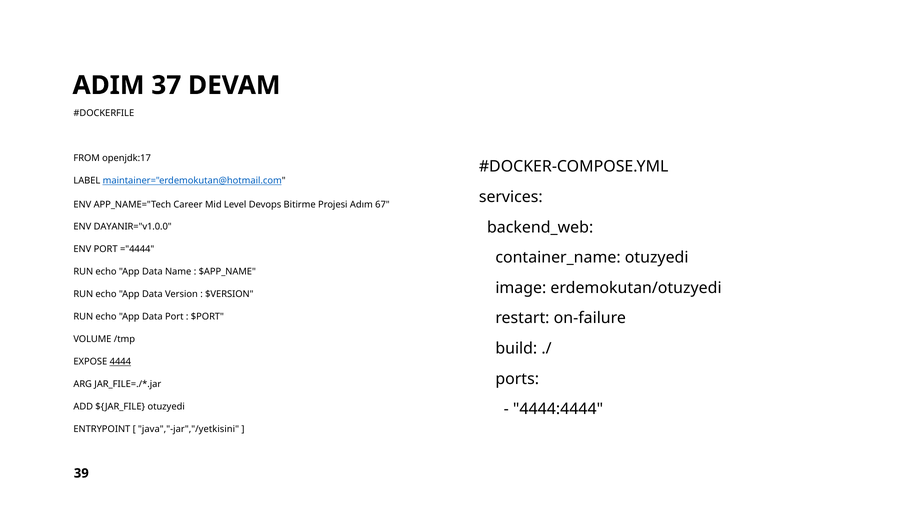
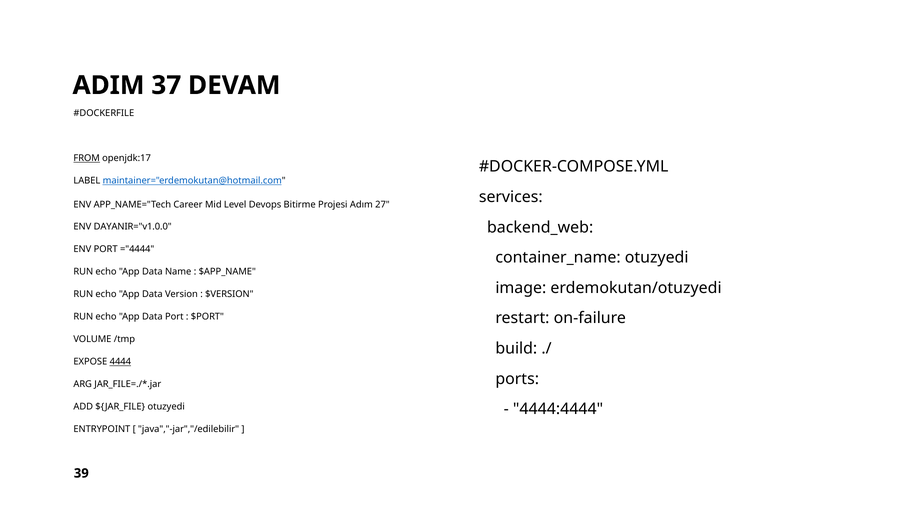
FROM underline: none -> present (87, 158)
67: 67 -> 27 (382, 205)
java","-jar","/yetkisini: java","-jar","/yetkisini -> java","-jar","/edilebilir (189, 429)
